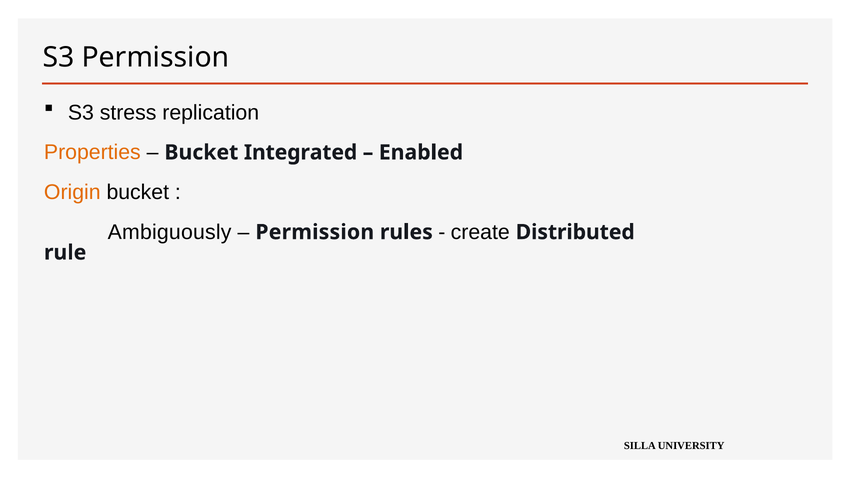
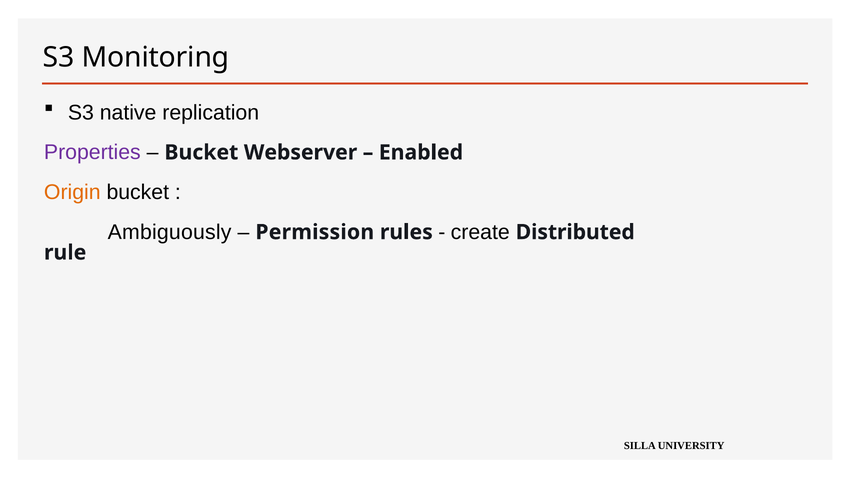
S3 Permission: Permission -> Monitoring (156, 58)
stress: stress -> native (128, 113)
Properties colour: orange -> purple (92, 152)
Integrated: Integrated -> Webserver (301, 152)
